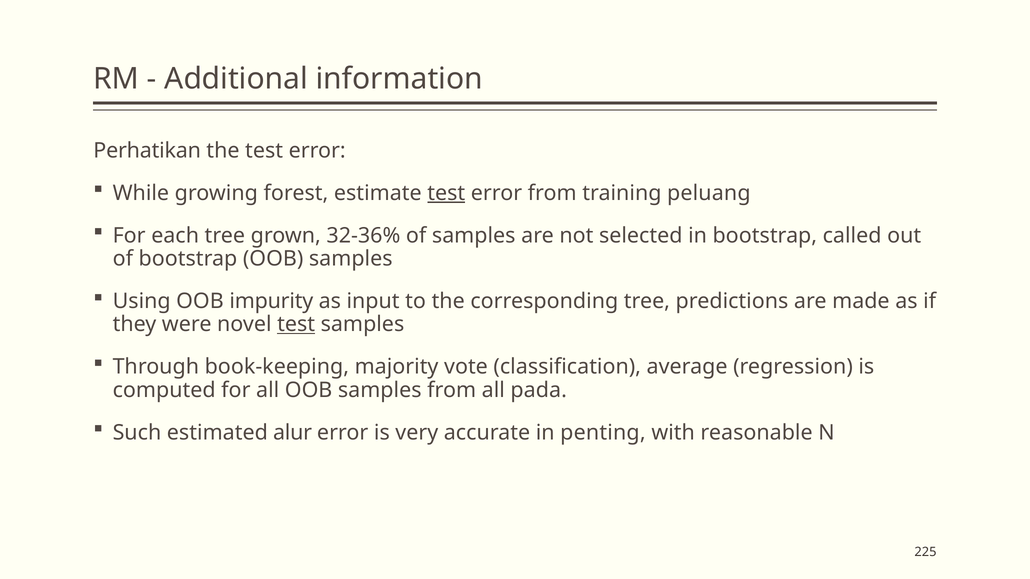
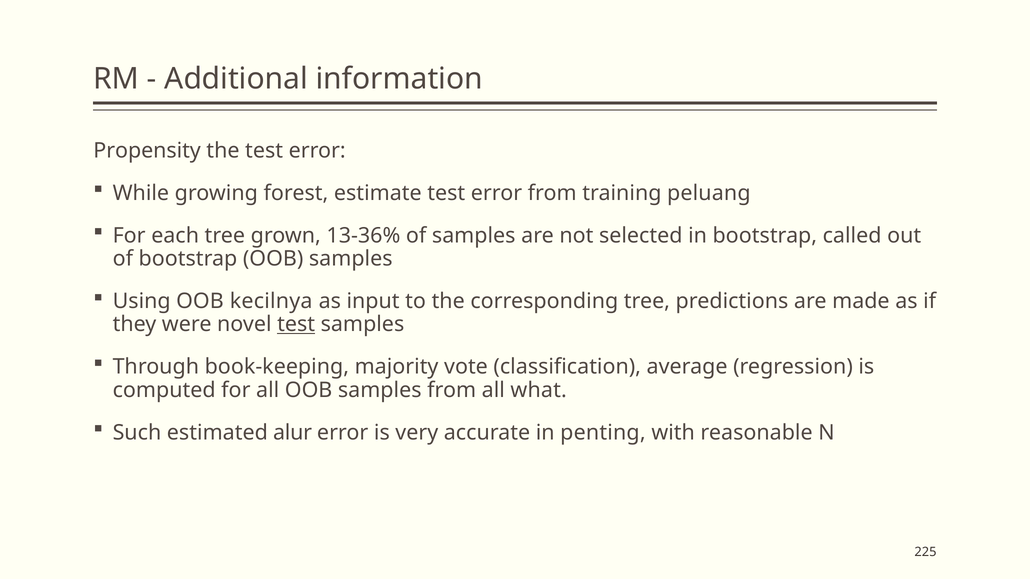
Perhatikan: Perhatikan -> Propensity (147, 151)
test underline: present -> none (446, 193)
32-36%: 32-36% -> 13-36% (363, 236)
impurity: impurity -> kecilnya (271, 301)
pada: pada -> what (539, 390)
